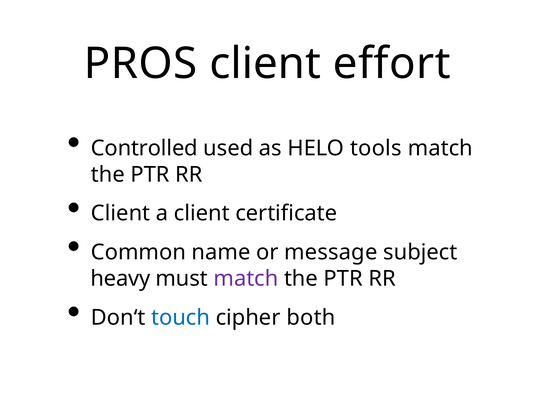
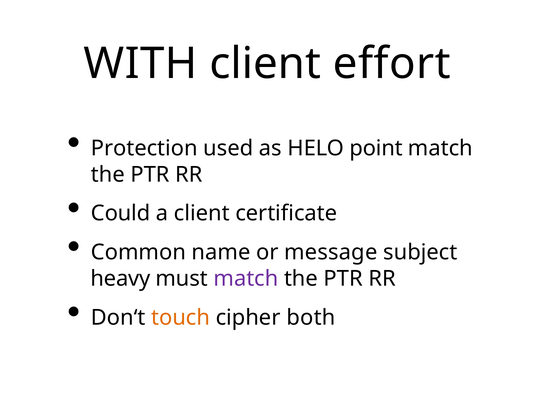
PROS: PROS -> WITH (141, 64)
Controlled: Controlled -> Protection (144, 148)
tools: tools -> point (376, 148)
Client: Client -> Could (121, 214)
touch colour: blue -> orange (181, 318)
